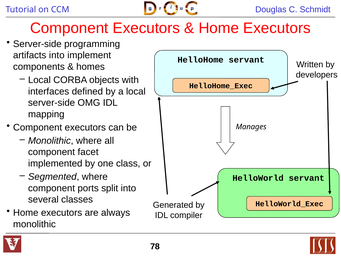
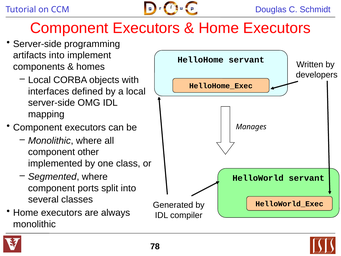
facet: facet -> other (88, 152)
